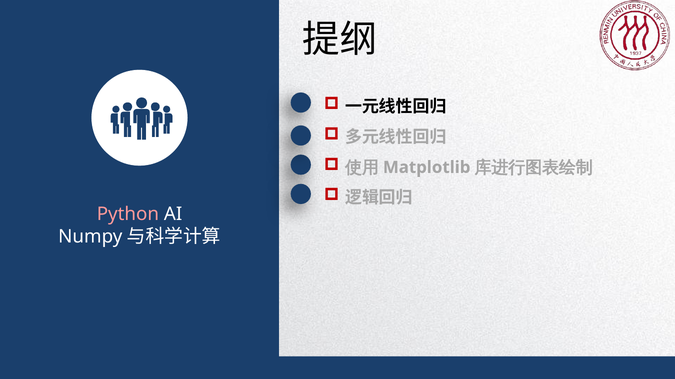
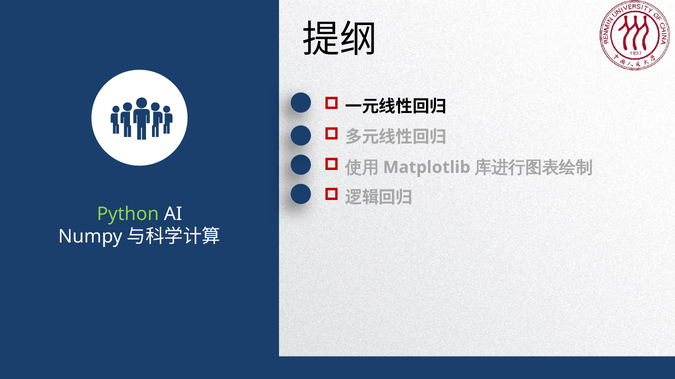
Python colour: pink -> light green (128, 214)
